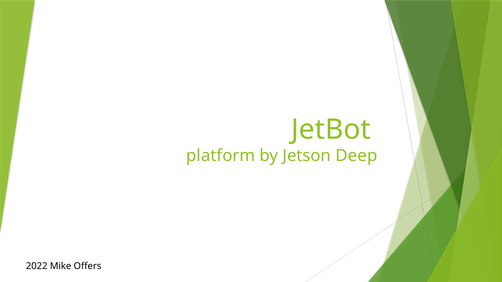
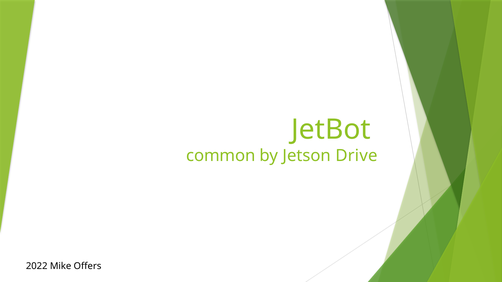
platform: platform -> common (221, 156)
Deep: Deep -> Drive (357, 156)
